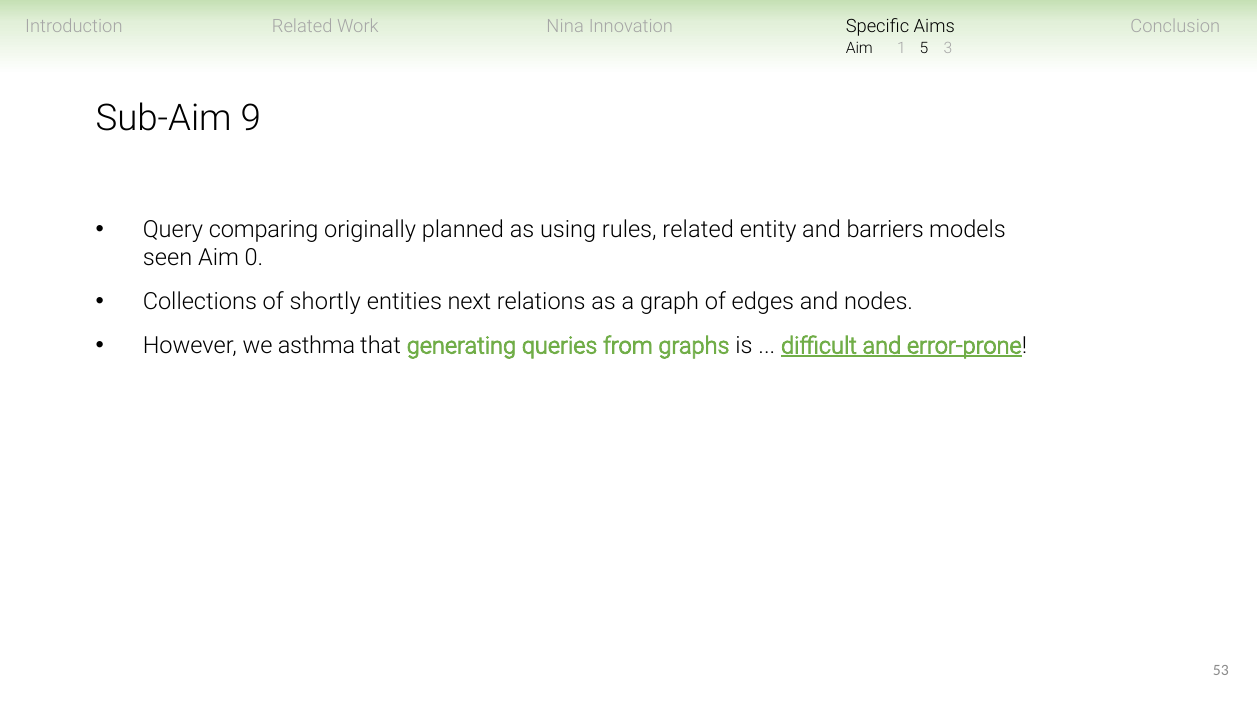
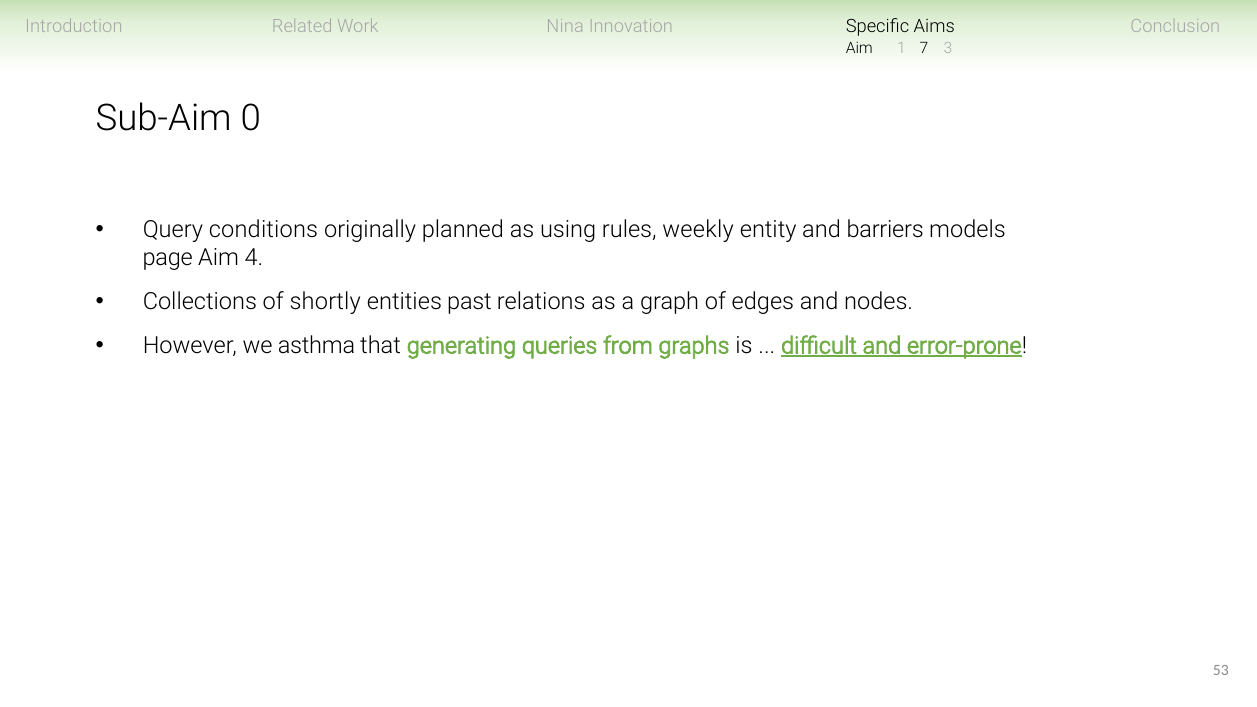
5: 5 -> 7 (924, 49)
9: 9 -> 0 (251, 118)
comparing: comparing -> conditions (264, 230)
rules related: related -> weekly (698, 230)
seen: seen -> page (168, 258)
0: 0 -> 4 (254, 258)
next: next -> past (469, 302)
